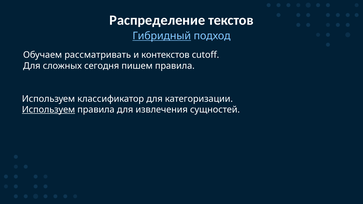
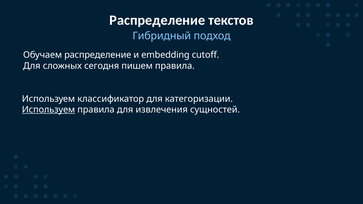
Гибридный underline: present -> none (162, 36)
Обучаем рассматривать: рассматривать -> распределение (98, 55)
контекстов: контекстов -> embedding (165, 55)
